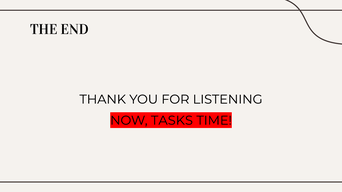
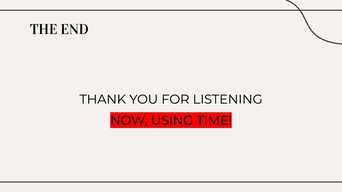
TASKS: TASKS -> USING (172, 121)
